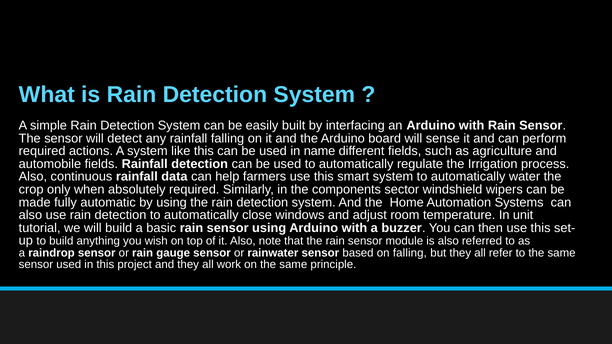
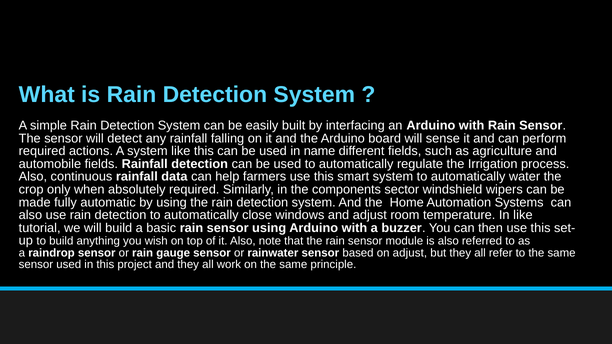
In unit: unit -> like (523, 215)
on falling: falling -> adjust (410, 253)
